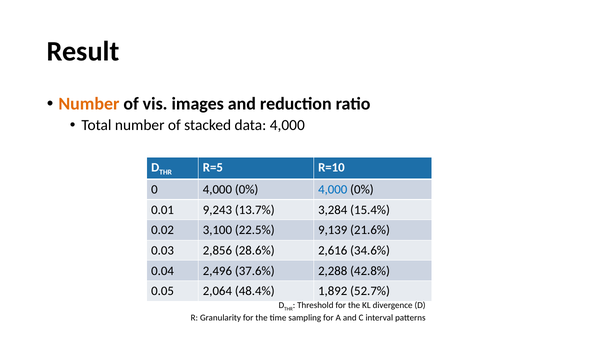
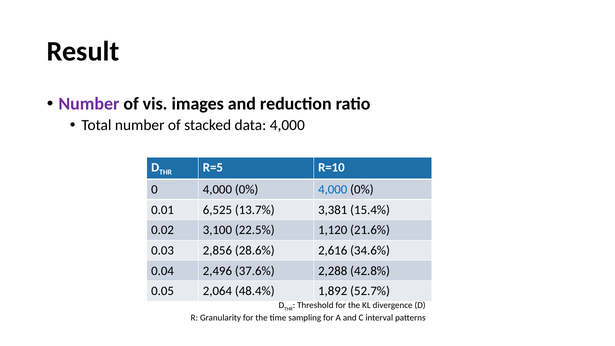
Number colour: orange -> purple (89, 104)
9,243: 9,243 -> 6,525 (217, 210)
3,284: 3,284 -> 3,381 (333, 210)
9,139: 9,139 -> 1,120 (333, 230)
